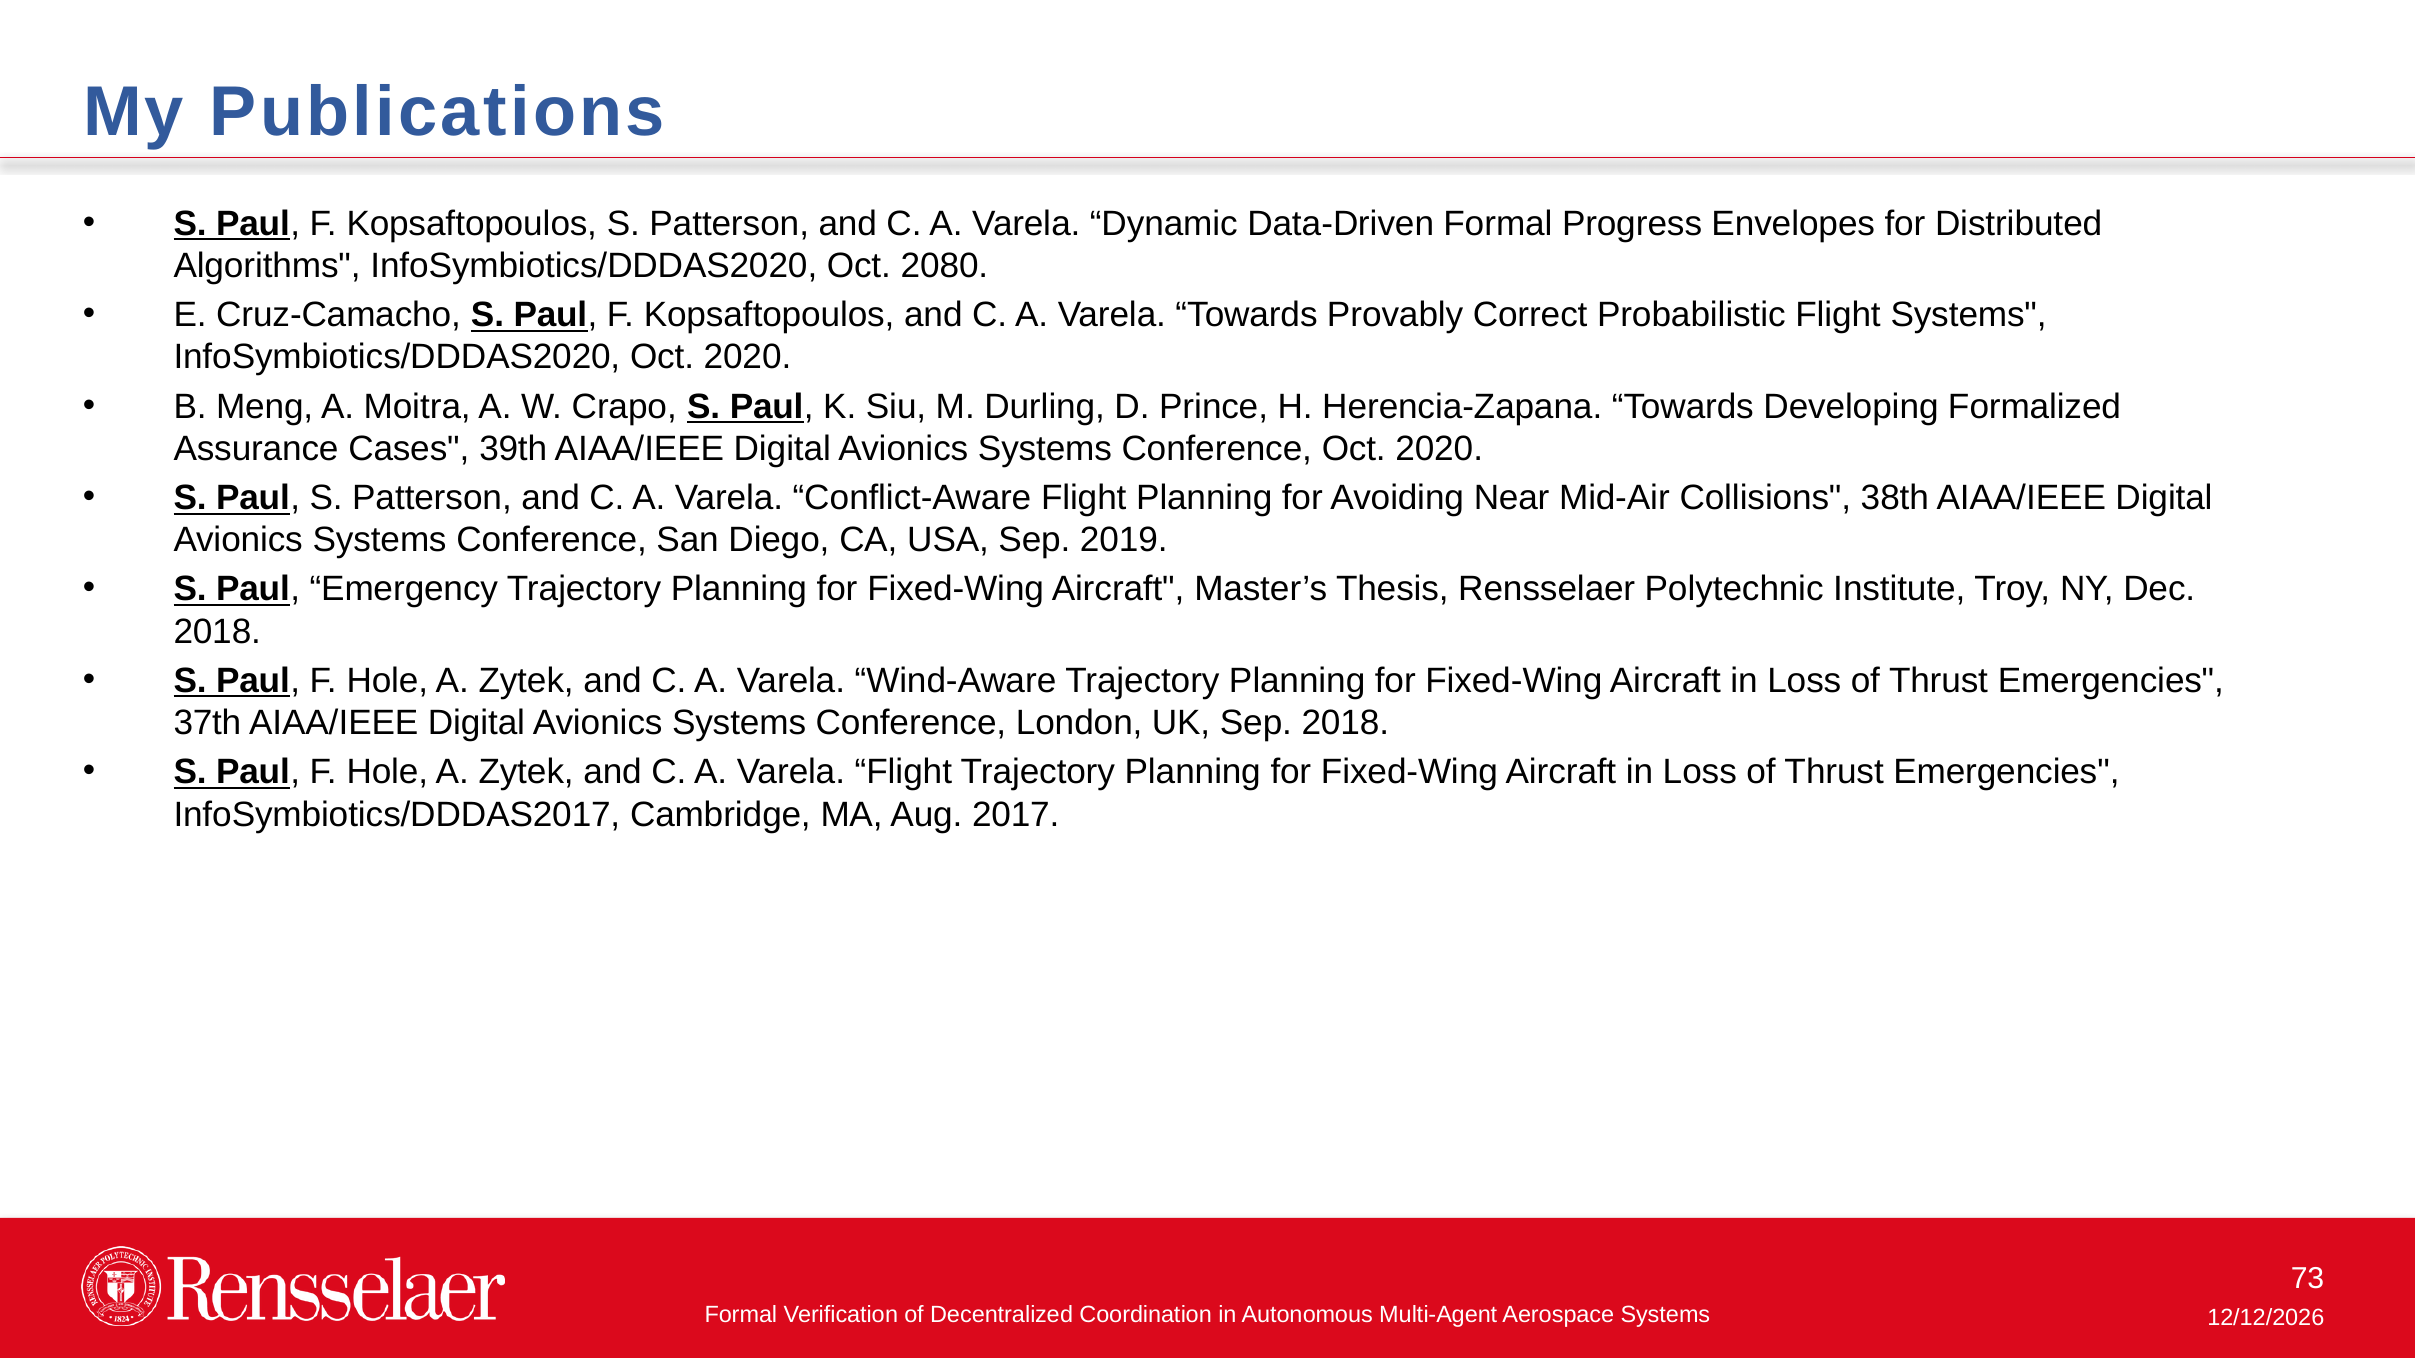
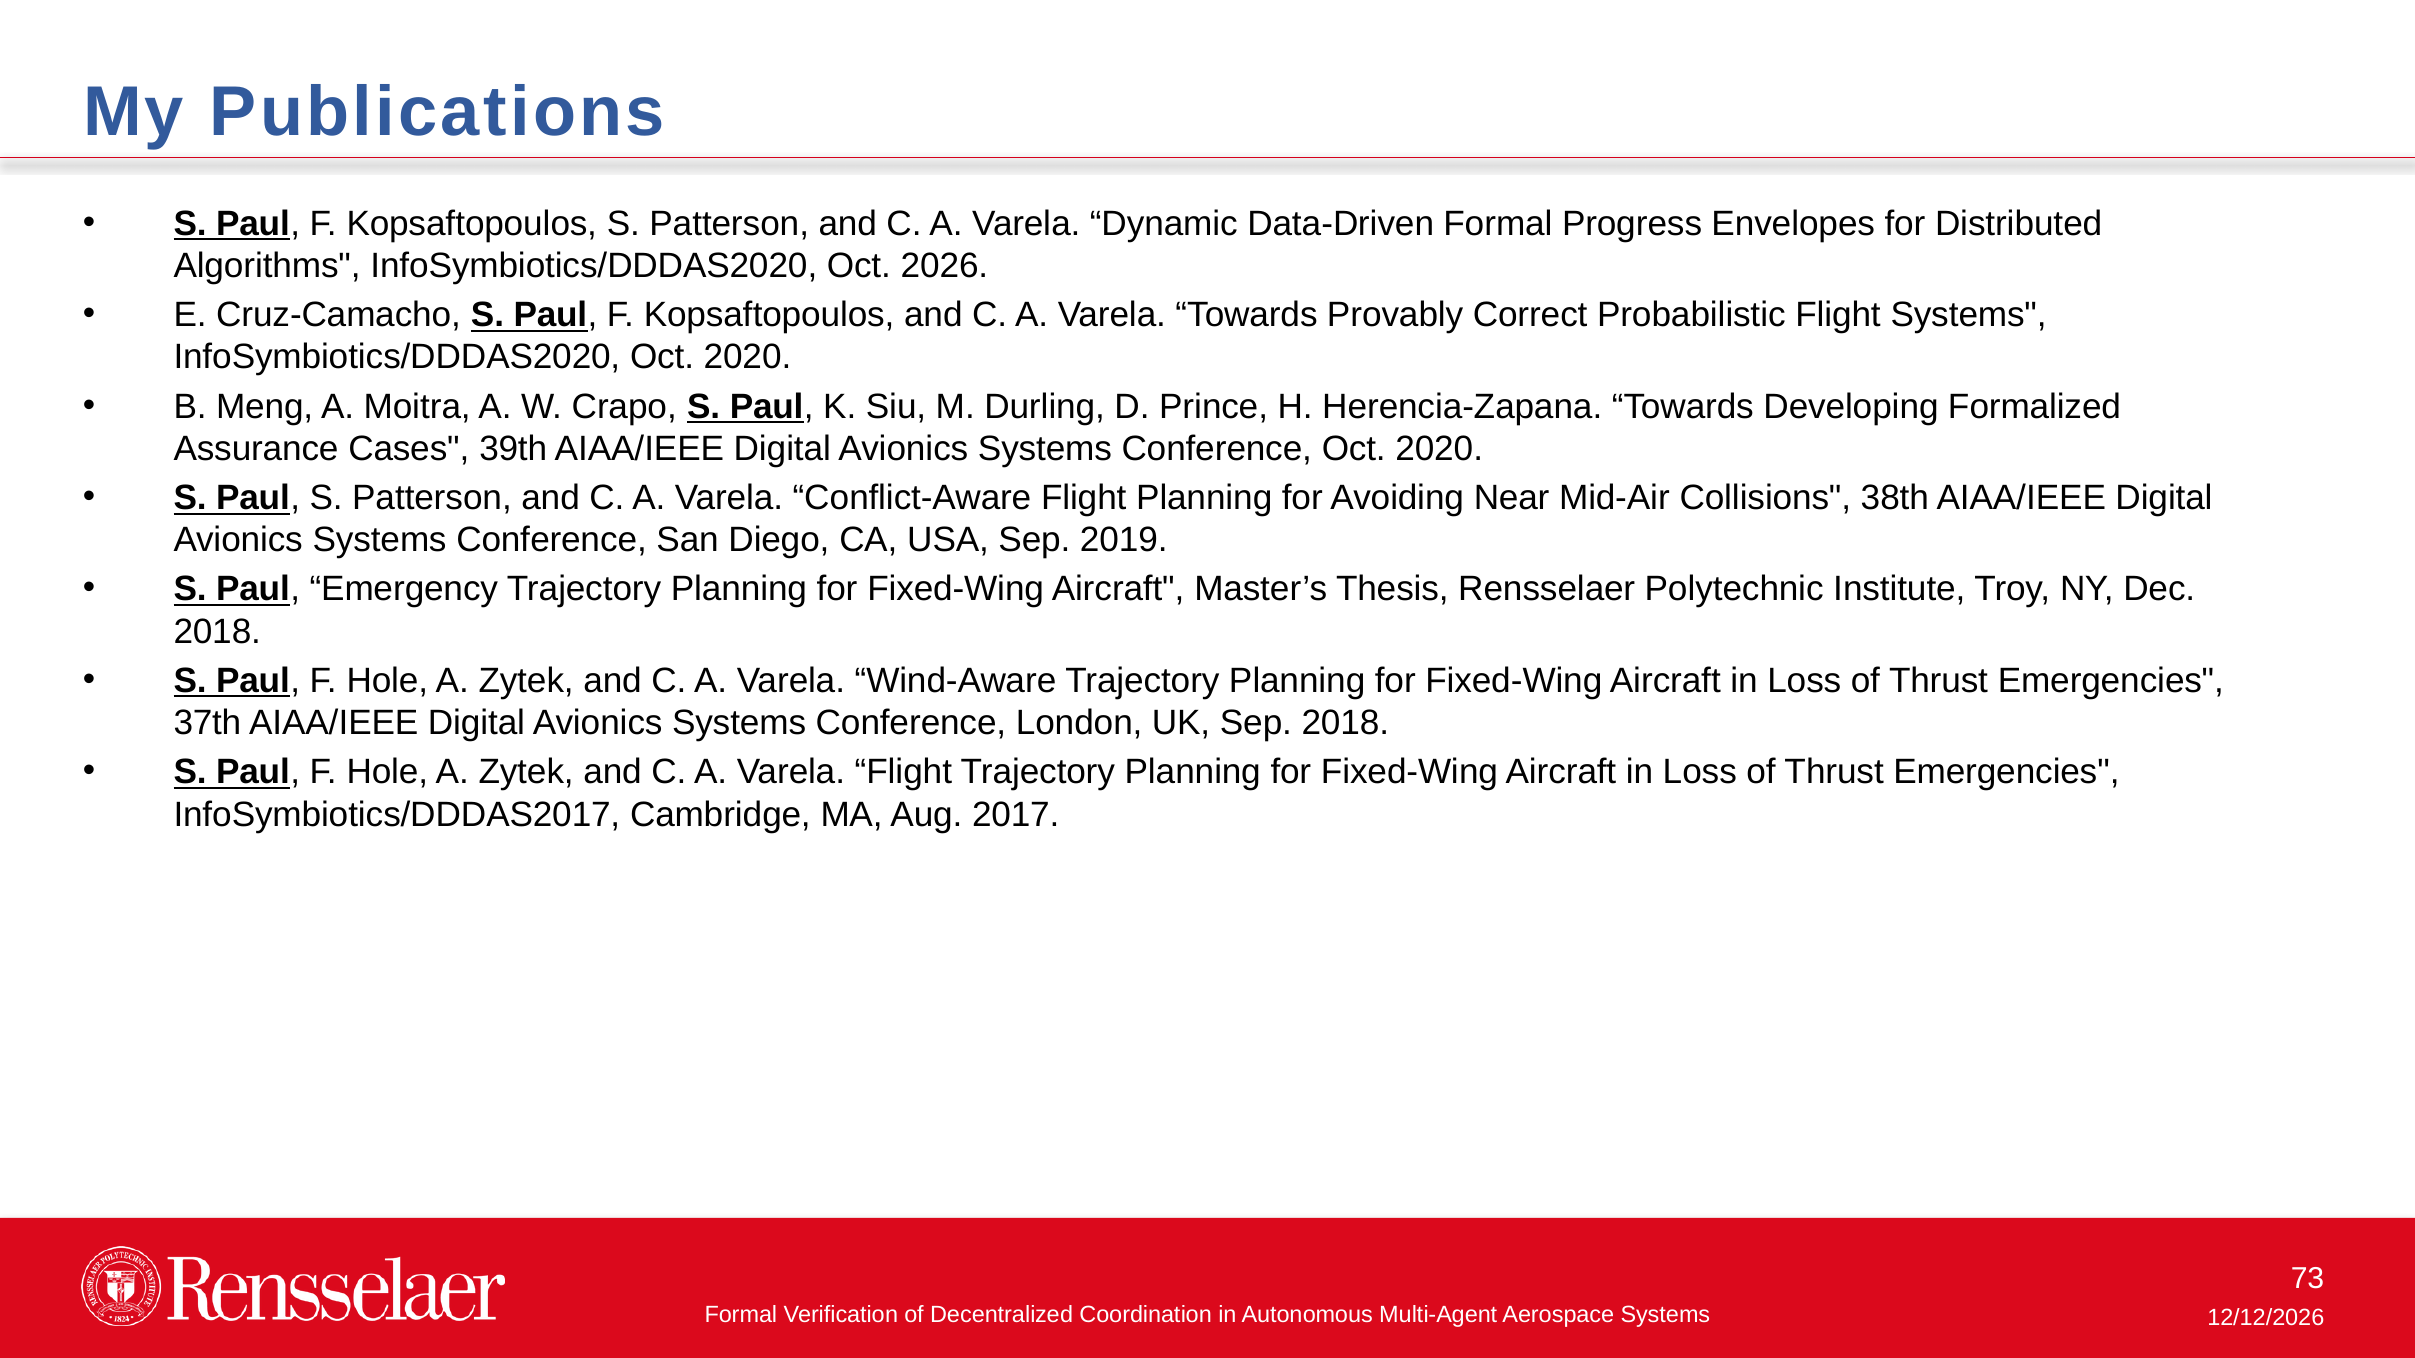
2080: 2080 -> 2026 (944, 266)
